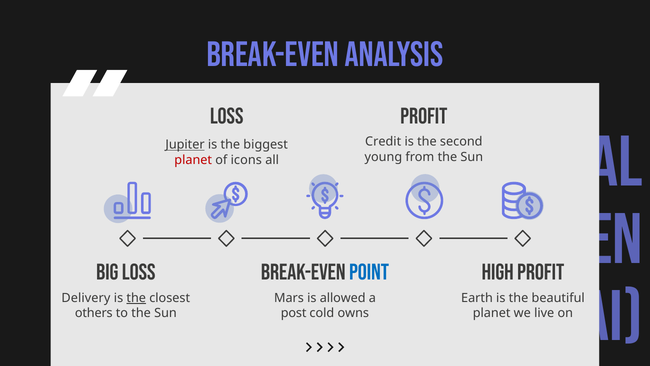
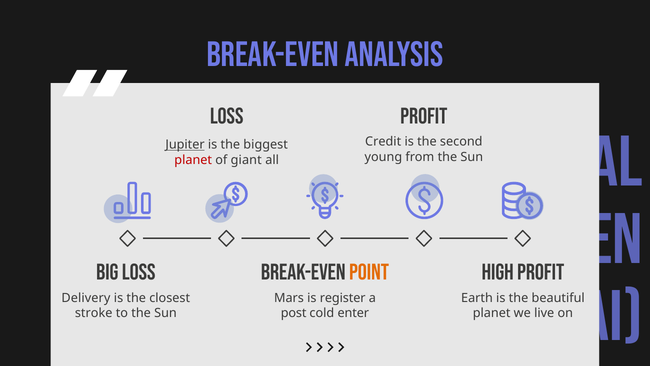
icons: icons -> giant (246, 160)
POINT colour: blue -> orange (369, 272)
the underline: present -> none (136, 298)
allowed: allowed -> register (343, 298)
others: others -> stroke (94, 313)
owns: owns -> enter (353, 313)
